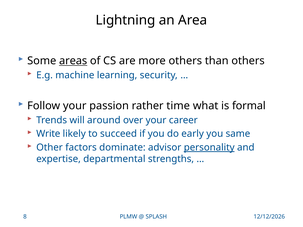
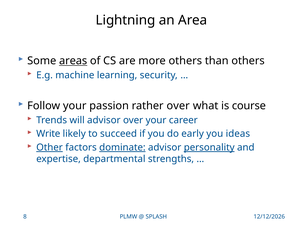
rather time: time -> over (178, 106)
formal: formal -> course (249, 106)
will around: around -> advisor (104, 120)
same: same -> ideas (238, 134)
Other underline: none -> present (50, 148)
dominate underline: none -> present (122, 148)
